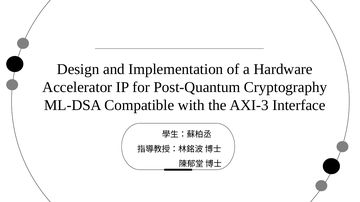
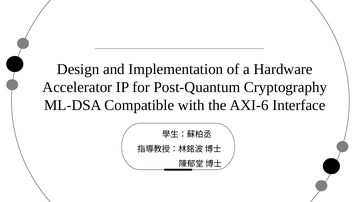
AXI-3: AXI-3 -> AXI-6 (249, 105)
